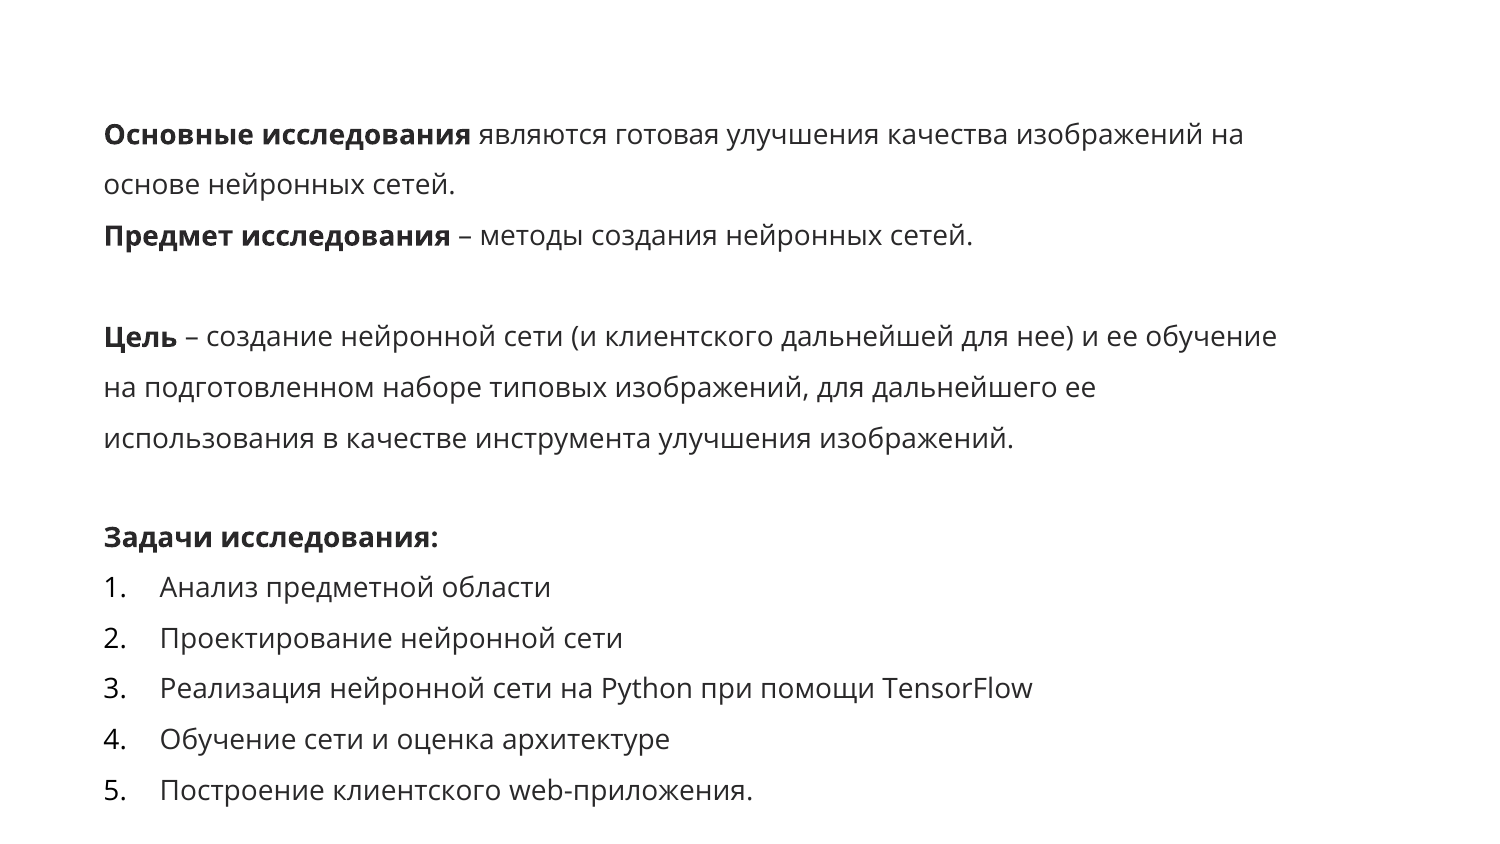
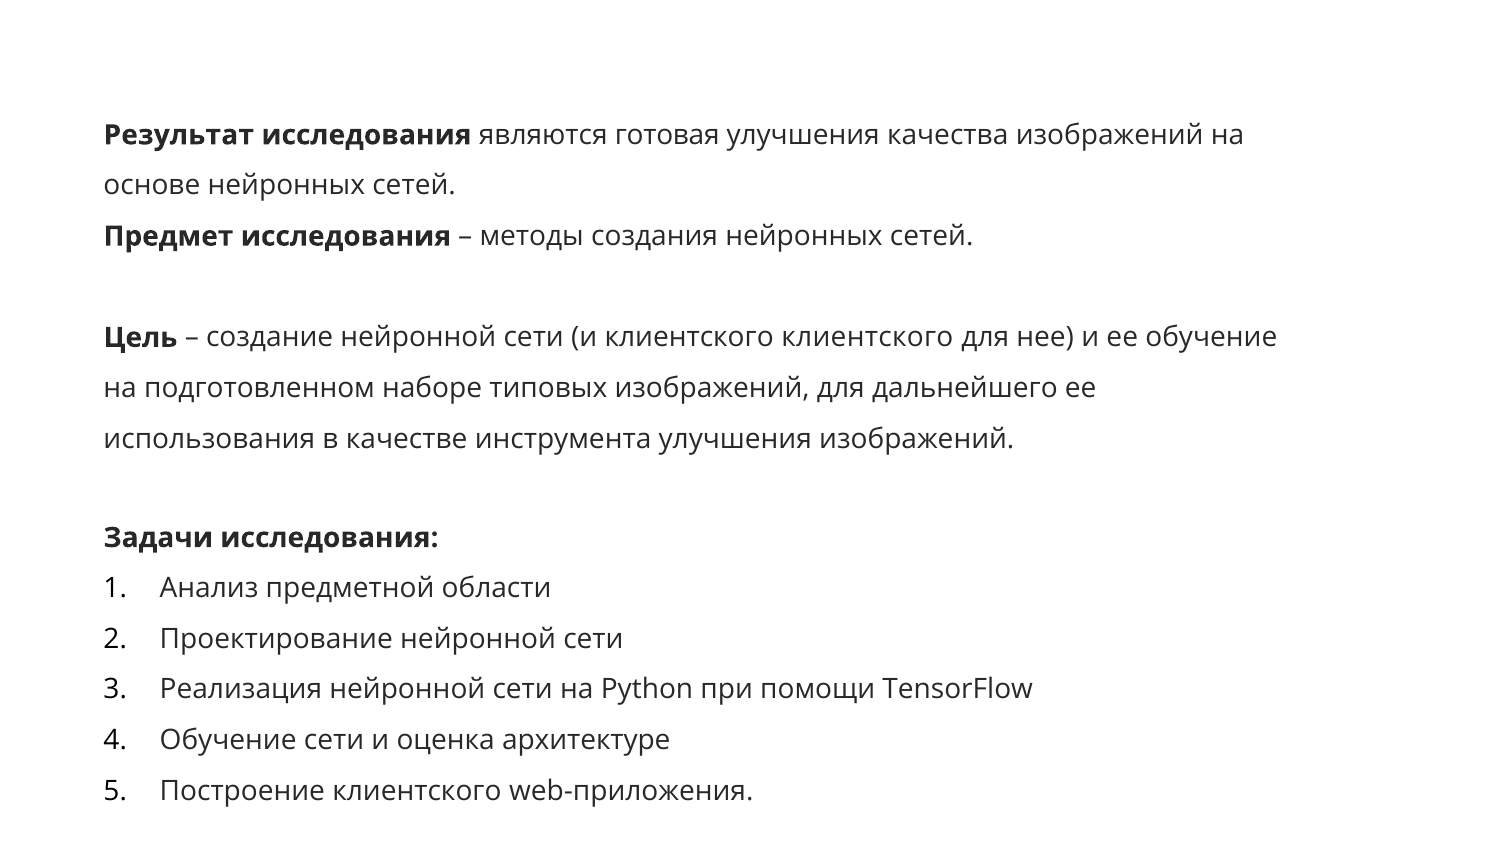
Основные: Основные -> Результат (179, 135)
клиентского дальнейшей: дальнейшей -> клиентского (867, 338)
